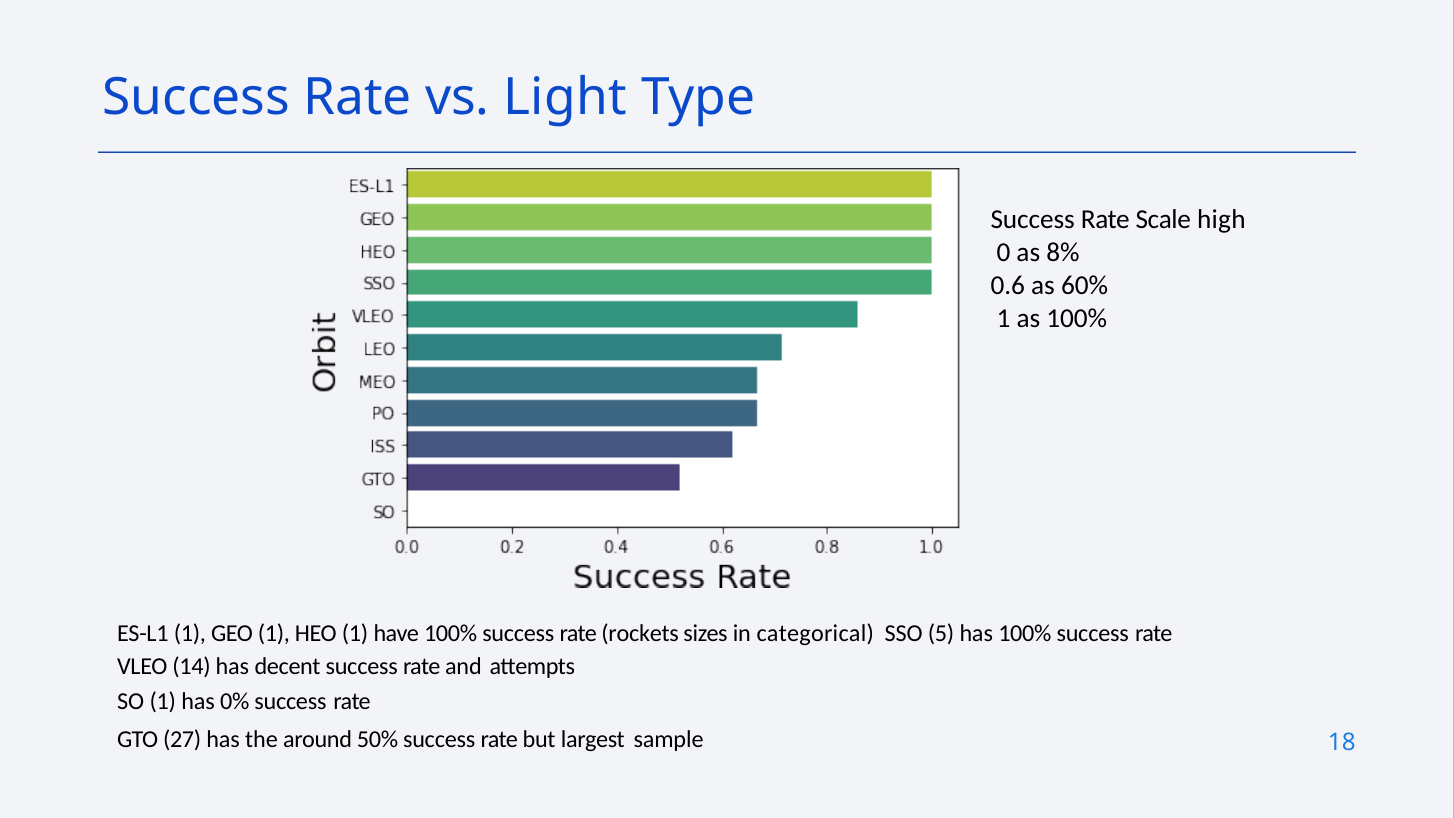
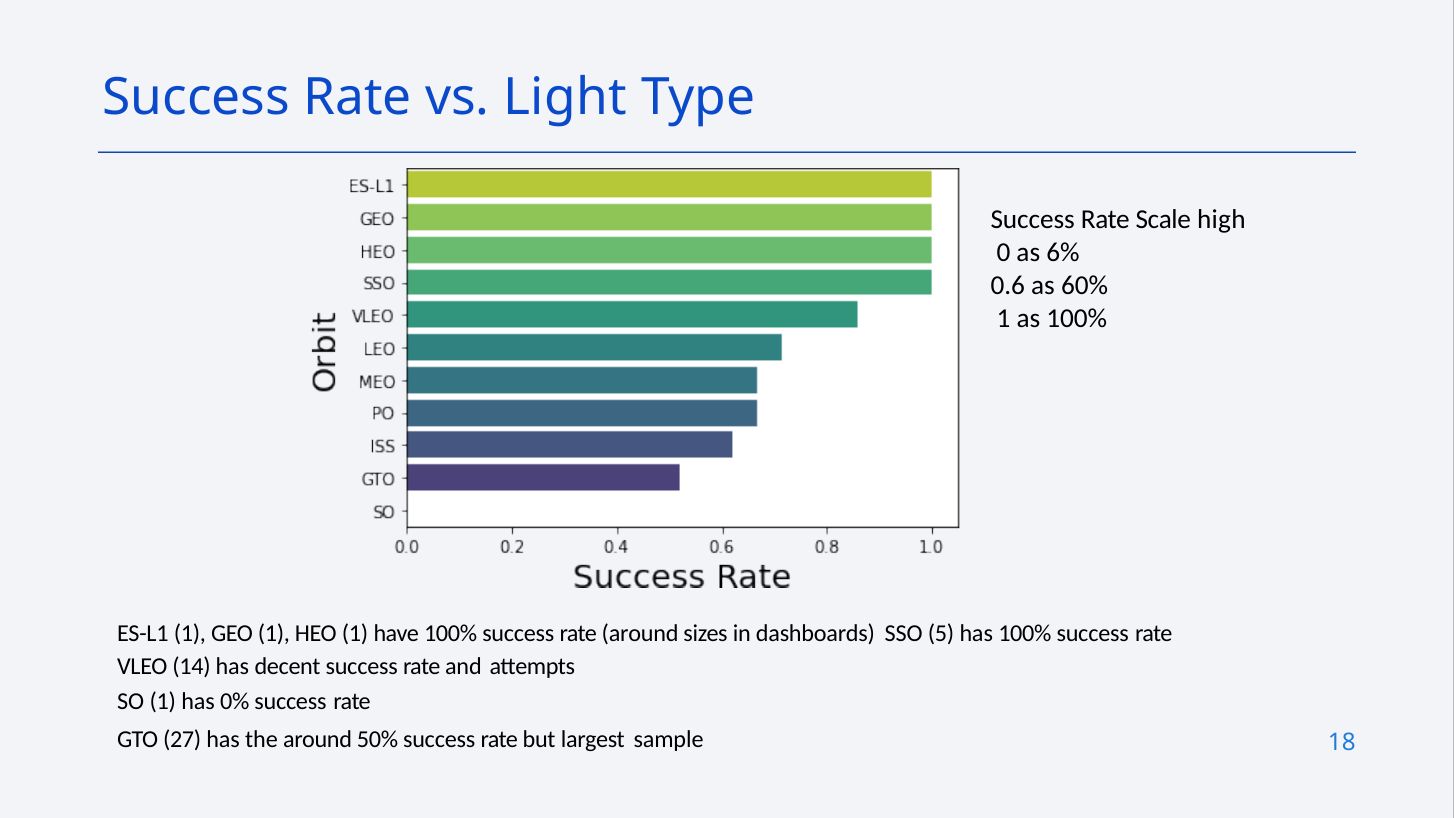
8%: 8% -> 6% (1063, 253)
rate rockets: rockets -> around (640, 633)
categorical: categorical -> dashboards (815, 633)
